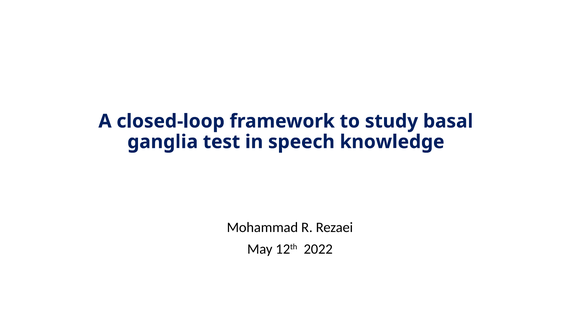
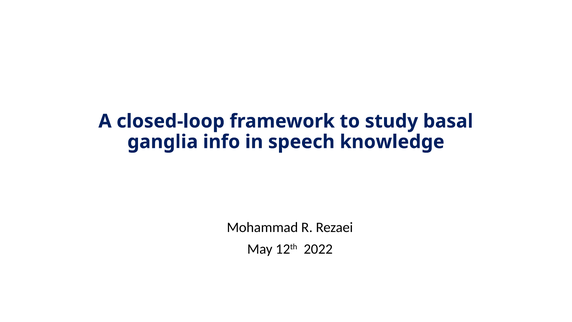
test: test -> info (222, 142)
